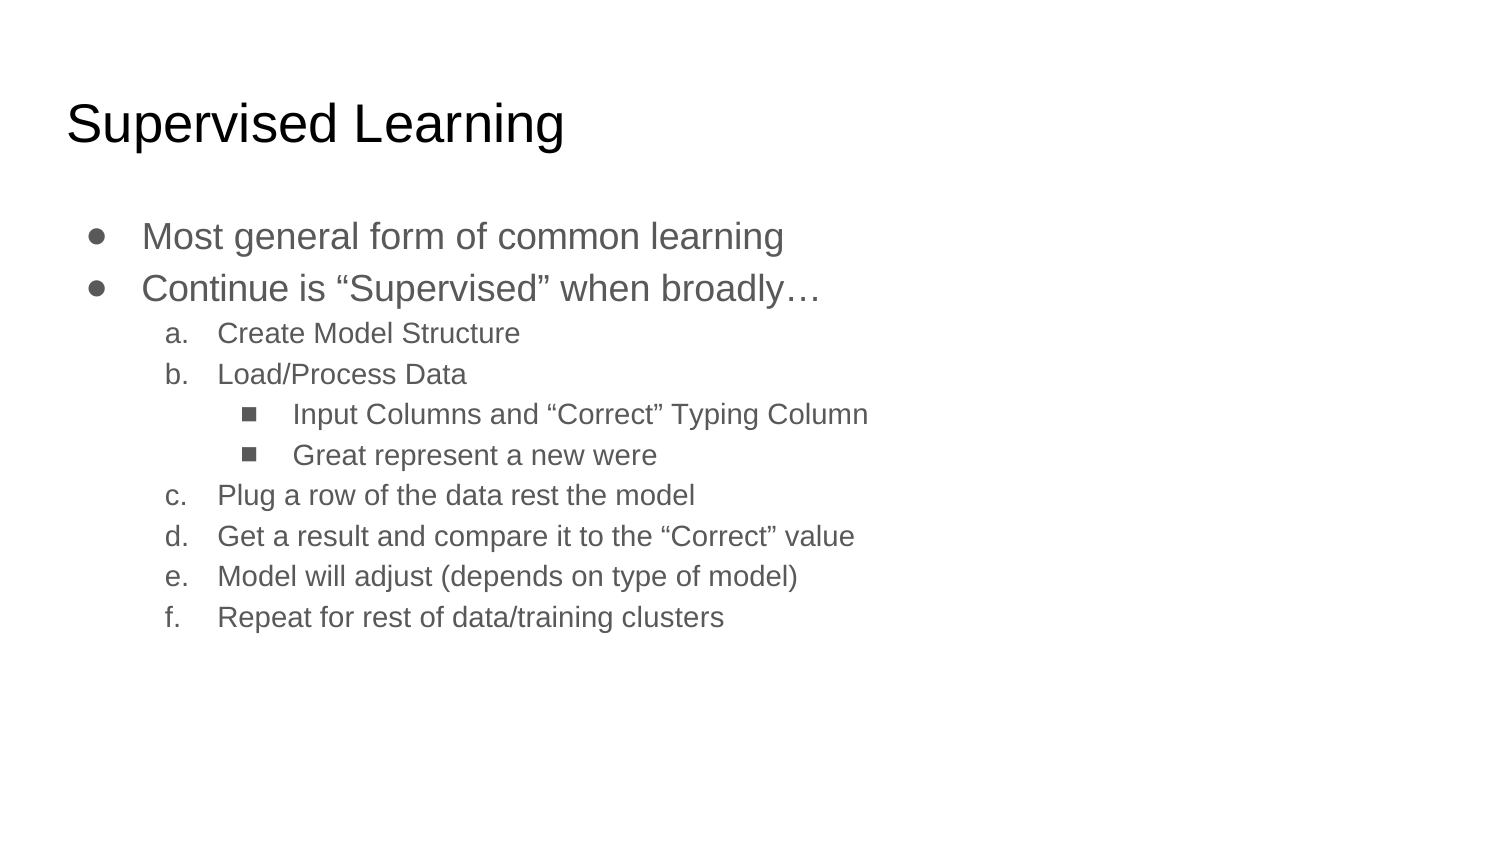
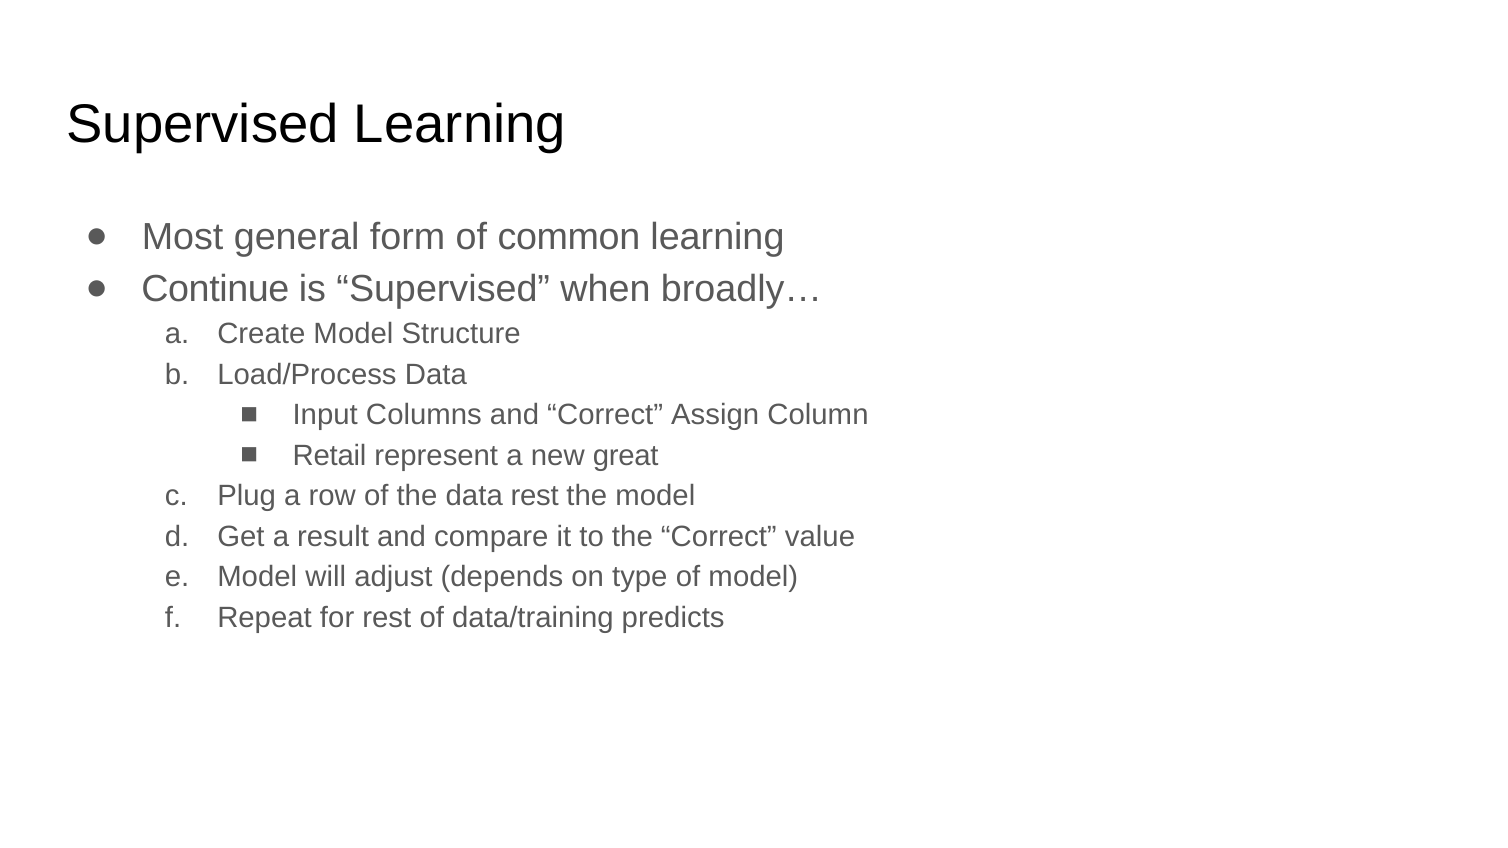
Typing: Typing -> Assign (715, 415)
Great: Great -> Retail (330, 456)
were: were -> great (626, 456)
clusters: clusters -> predicts (673, 618)
